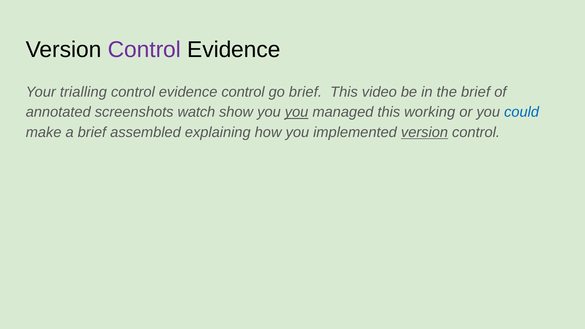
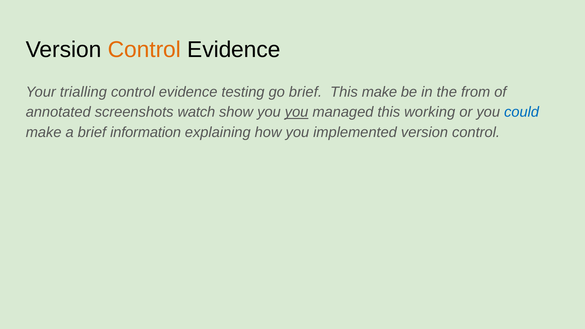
Control colour: purple -> orange (144, 50)
evidence control: control -> testing (243, 92)
This video: video -> make (379, 92)
the brief: brief -> from (476, 92)
assembled: assembled -> information (146, 132)
version underline: present -> none (424, 132)
